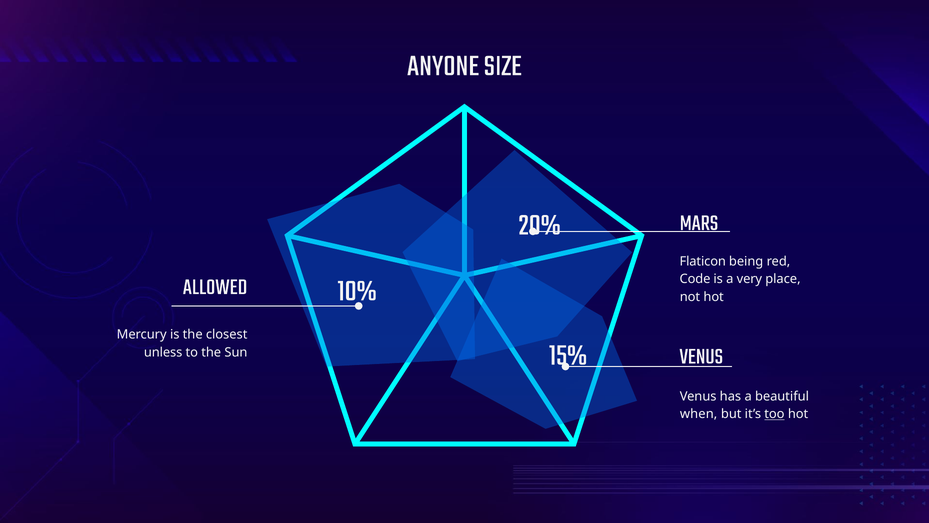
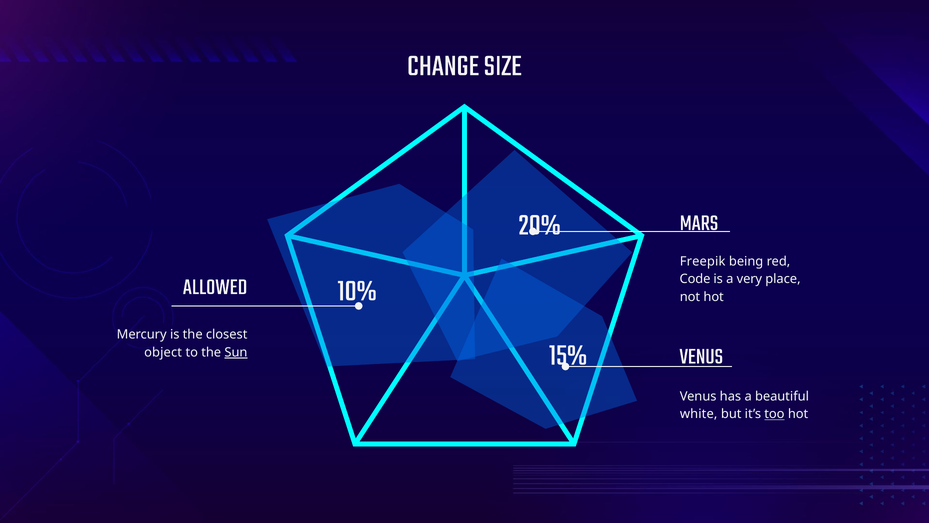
ANYONE: ANYONE -> CHANGE (443, 65)
Flaticon: Flaticon -> Freepik (703, 261)
unless: unless -> object (163, 352)
Sun underline: none -> present (236, 352)
when: when -> white (699, 414)
